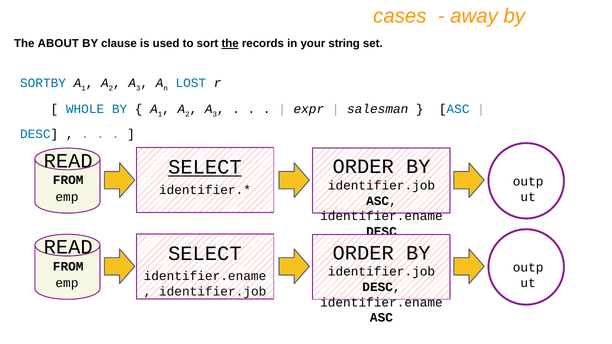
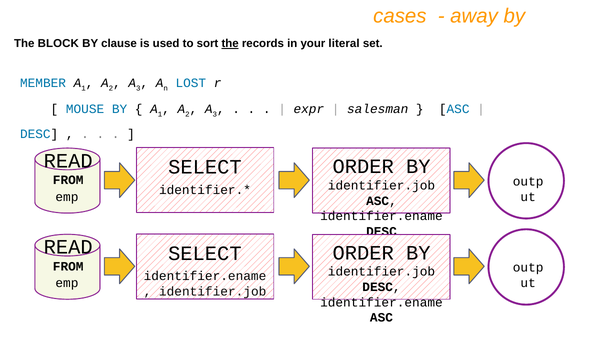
ABOUT: ABOUT -> BLOCK (58, 44)
string: string -> literal (344, 44)
SORTBY: SORTBY -> MEMBER (43, 83)
WHOLE: WHOLE -> MOUSE (85, 109)
SELECT underline: present -> none (205, 167)
